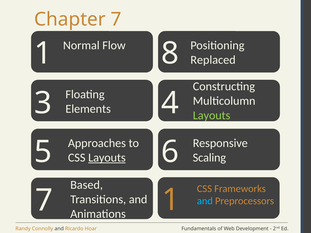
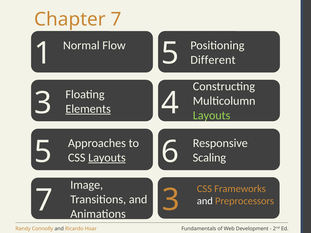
1 8: 8 -> 5 (170, 53)
Replaced: Replaced -> Different (213, 60)
Elements underline: none -> present (88, 109)
Based: Based -> Image (87, 185)
and colour: light blue -> white (205, 201)
Animations 1: 1 -> 3 (171, 200)
